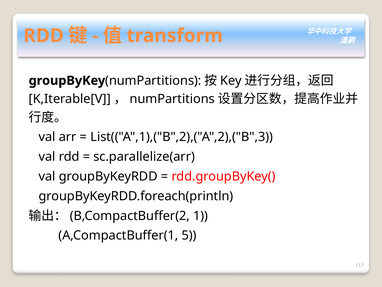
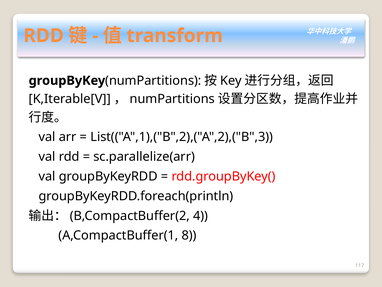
1: 1 -> 4 (201, 215)
5: 5 -> 8 (189, 235)
